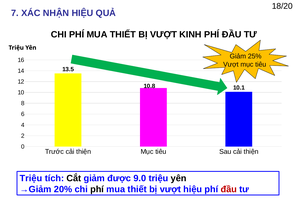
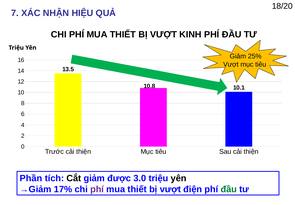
Triệu: Triệu -> Phần (31, 178)
9.0: 9.0 -> 3.0 (140, 178)
20%: 20% -> 17% (63, 189)
phí colour: black -> purple (97, 189)
vượt hiệu: hiệu -> điện (193, 189)
đầu colour: red -> green (229, 189)
